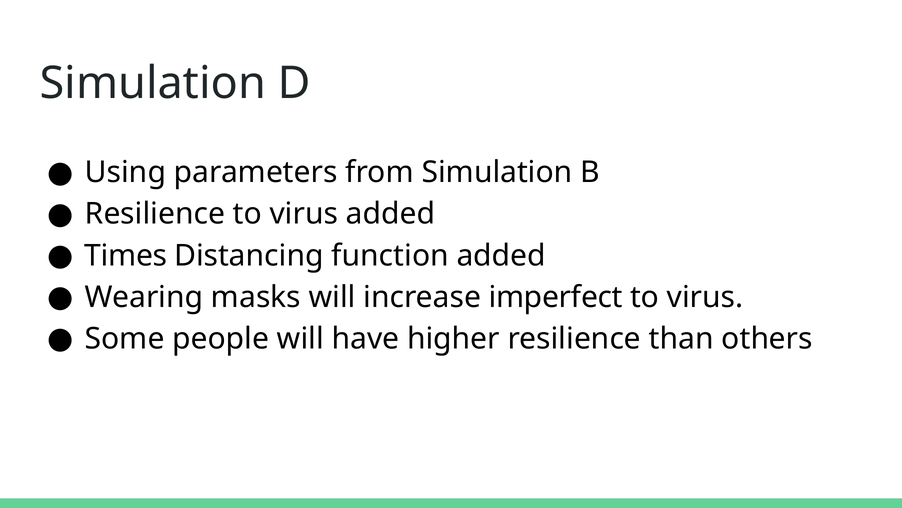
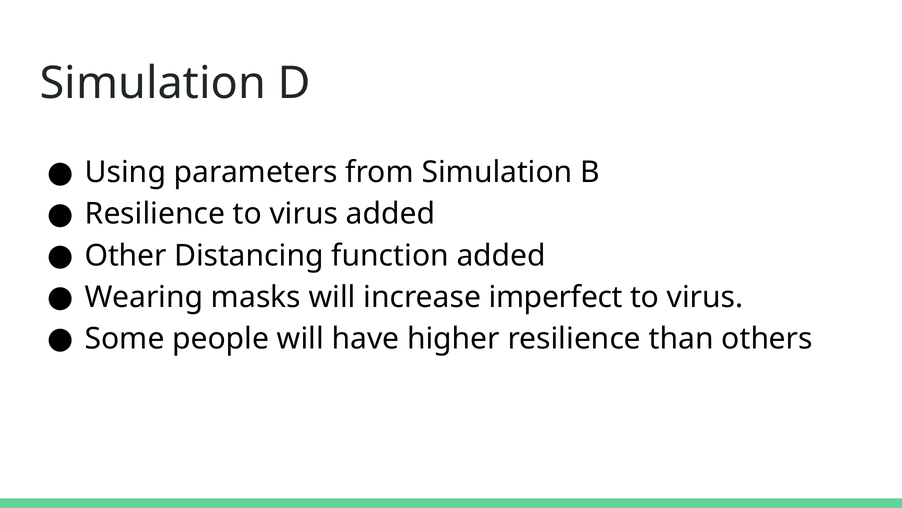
Times: Times -> Other (126, 255)
